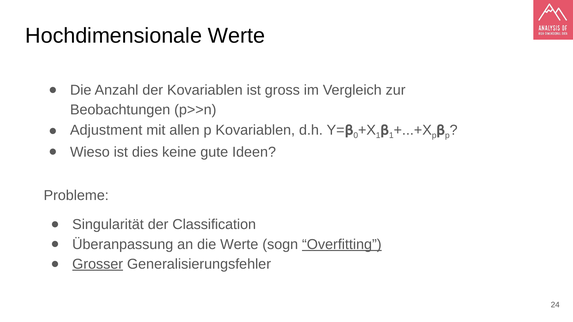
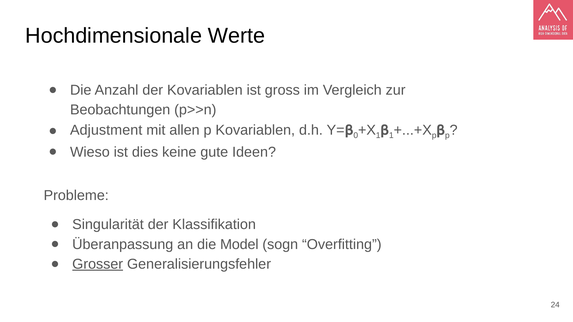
Classification: Classification -> Klassifikation (214, 225)
die Werte: Werte -> Model (239, 245)
Overfitting underline: present -> none (342, 245)
